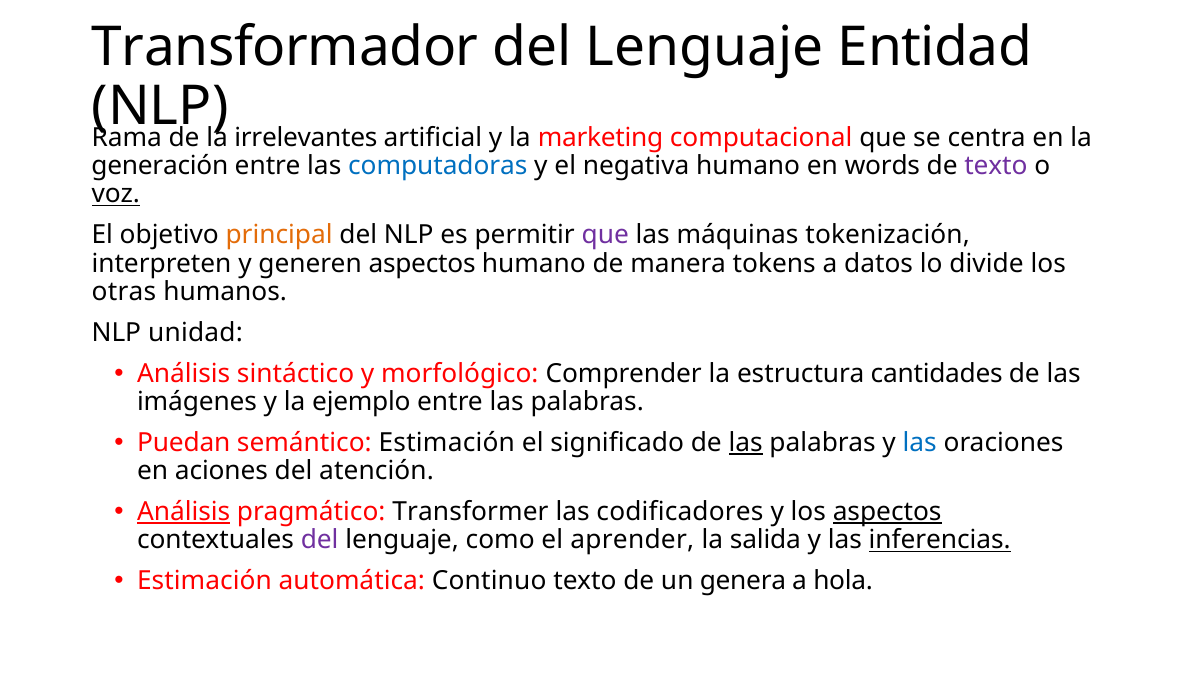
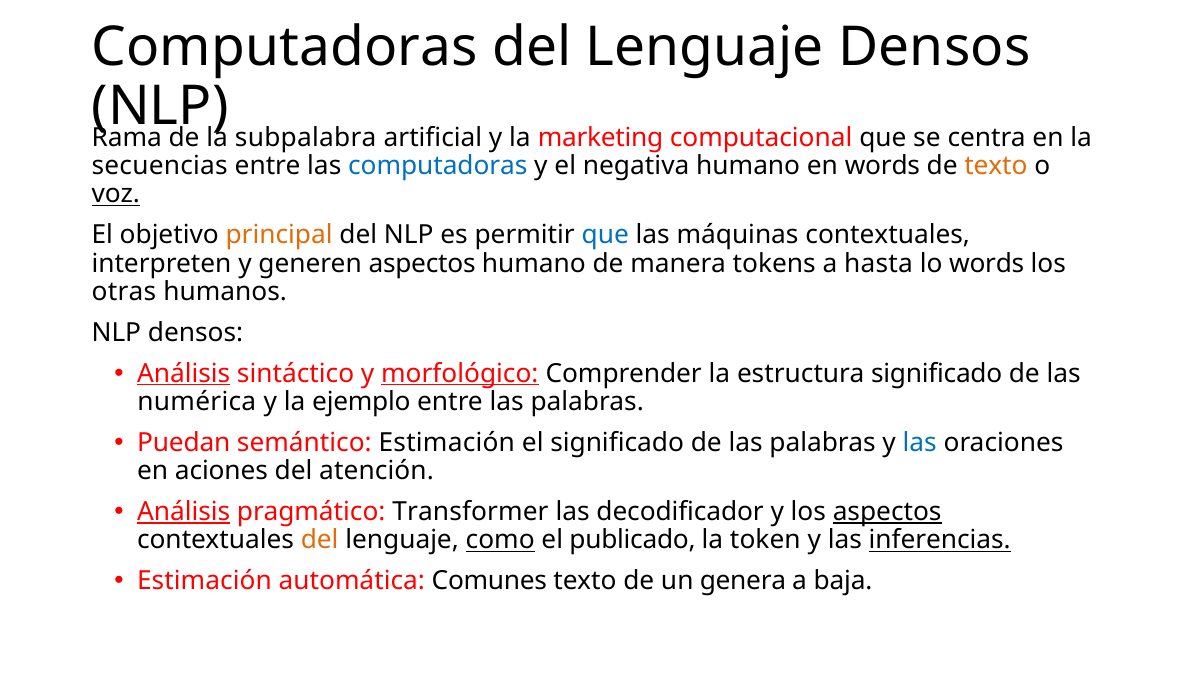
Transformador: Transformador -> Computadoras (285, 47)
Lenguaje Entidad: Entidad -> Densos (935, 47)
irrelevantes: irrelevantes -> subpalabra (306, 138)
generación: generación -> secuencias (160, 166)
texto colour: purple -> orange (996, 166)
que colour: purple -> blue (605, 235)
máquinas tokenización: tokenización -> contextuales (888, 235)
datos: datos -> hasta (878, 264)
lo divide: divide -> words (987, 264)
NLP unidad: unidad -> densos (196, 333)
Análisis underline: none -> present (184, 374)
morfológico underline: none -> present (460, 374)
estructura cantidades: cantidades -> significado (937, 374)
imágenes: imágenes -> numérica (197, 402)
las underline: present -> none (746, 443)
codificadores: codificadores -> decodificador (680, 512)
del colour: purple -> orange (320, 541)
como underline: none -> present (500, 541)
aprender: aprender -> publicado (633, 541)
salida: salida -> token (765, 541)
Continuo: Continuo -> Comunes (489, 581)
hola: hola -> baja (843, 581)
